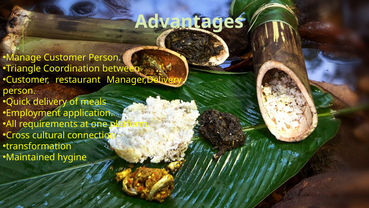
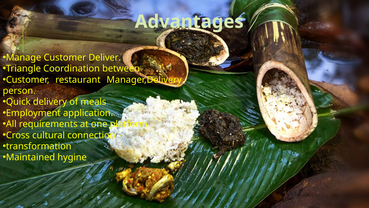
Customer Person: Person -> Deliver (105, 57)
